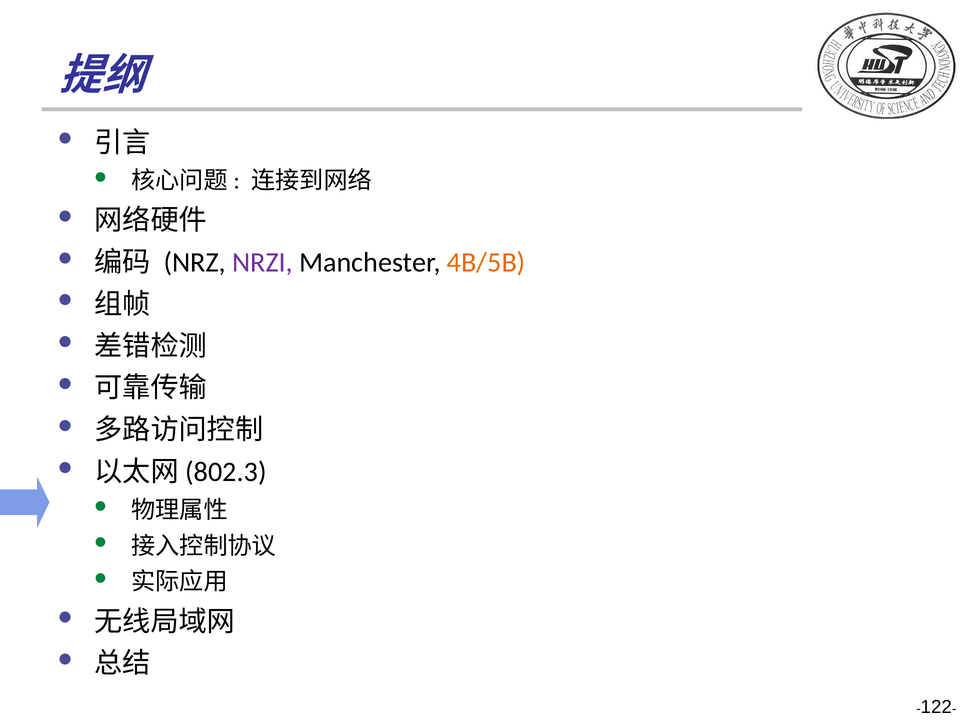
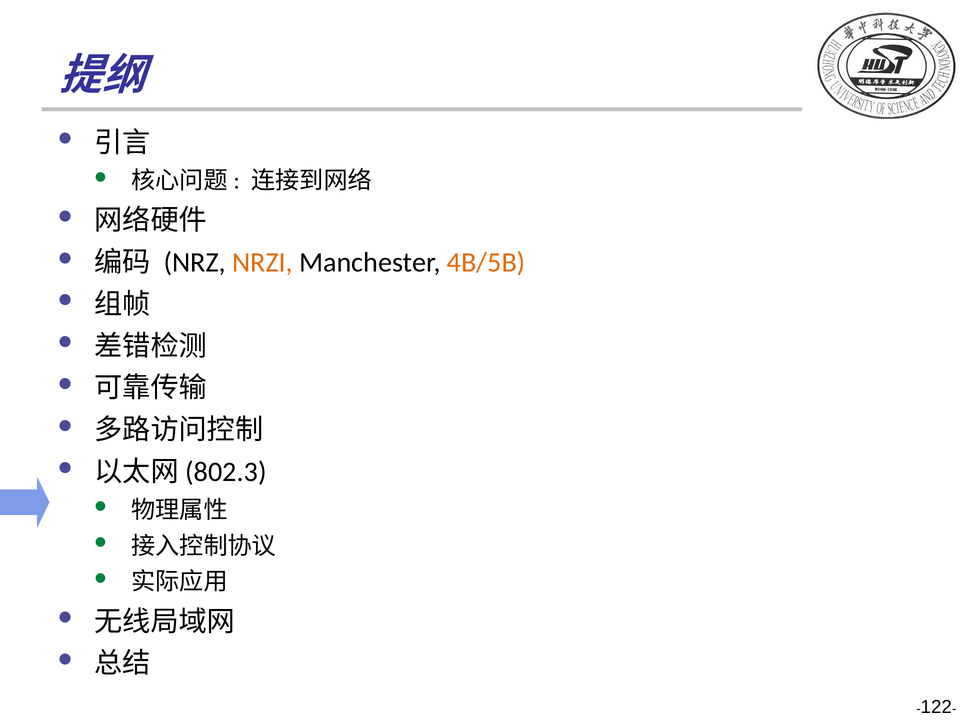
NRZI colour: purple -> orange (262, 262)
